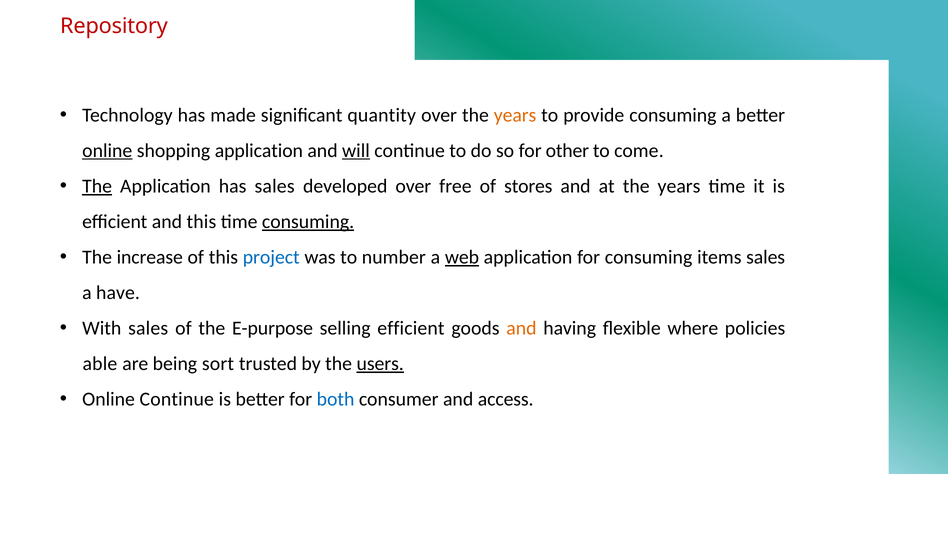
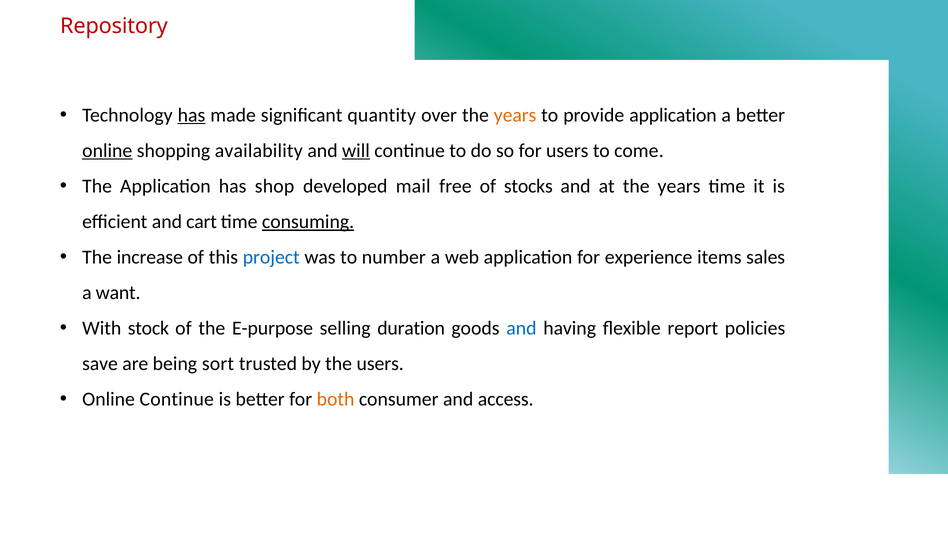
has underline: none -> present (192, 115)
provide consuming: consuming -> application (673, 115)
shopping application: application -> availability (259, 151)
for other: other -> users (567, 151)
The underline: present -> none (97, 186)
has sales: sales -> shop (275, 186)
developed over: over -> mail (413, 186)
stores: stores -> stocks (528, 186)
and this: this -> cart (202, 222)
web underline: present -> none (462, 257)
for consuming: consuming -> experience (649, 257)
have: have -> want (118, 293)
With sales: sales -> stock (148, 328)
selling efficient: efficient -> duration (411, 328)
and colour: orange -> blue (521, 328)
where: where -> report (693, 328)
able: able -> save (100, 364)
users underline: present -> none (380, 364)
both colour: blue -> orange (336, 400)
